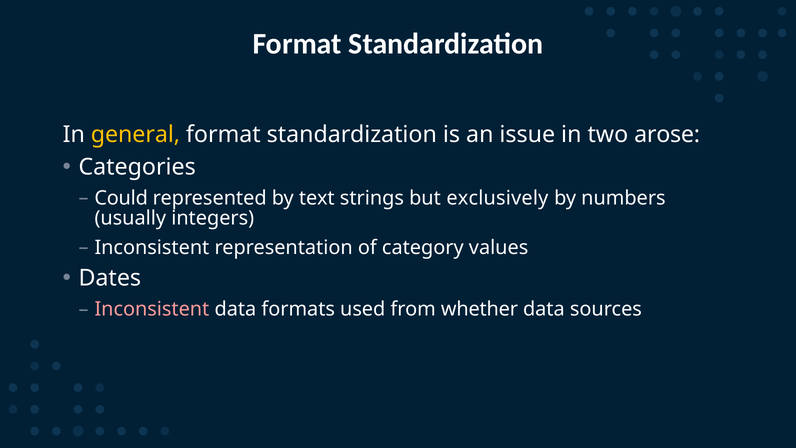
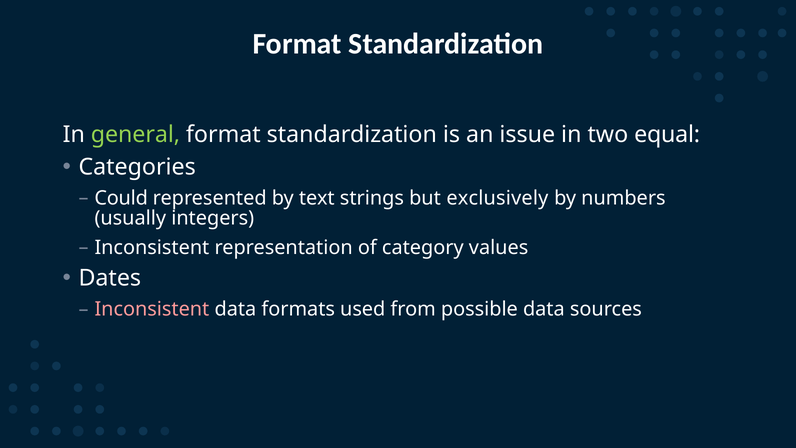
general colour: yellow -> light green (135, 134)
arose: arose -> equal (667, 134)
whether: whether -> possible (479, 309)
